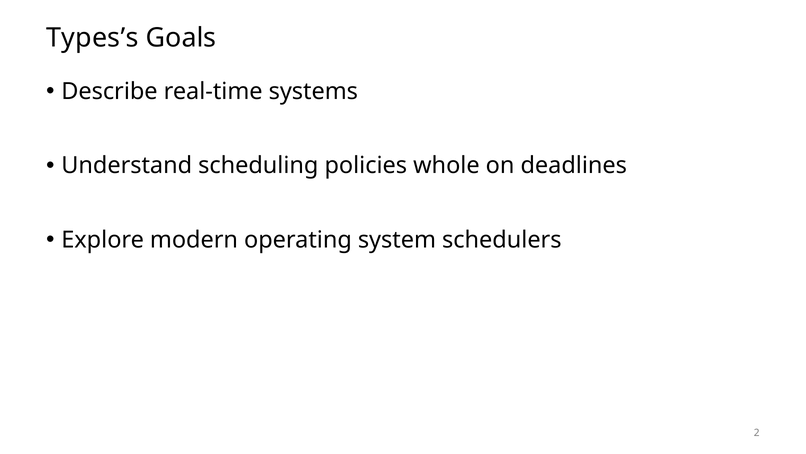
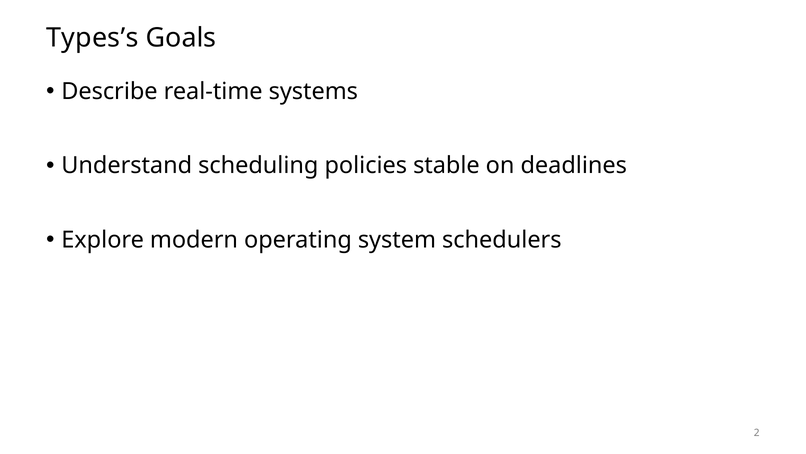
whole: whole -> stable (446, 165)
